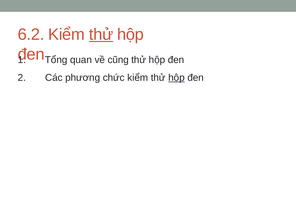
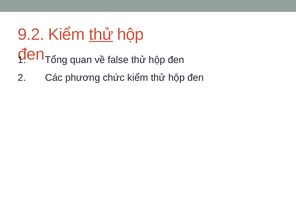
6.2: 6.2 -> 9.2 (31, 34)
cũng: cũng -> false (118, 60)
hộp underline: present -> none (177, 78)
